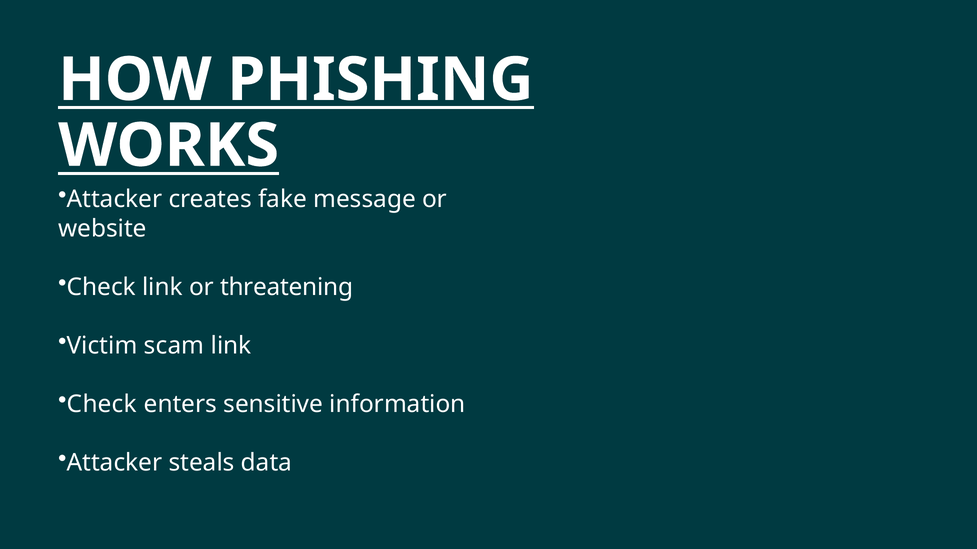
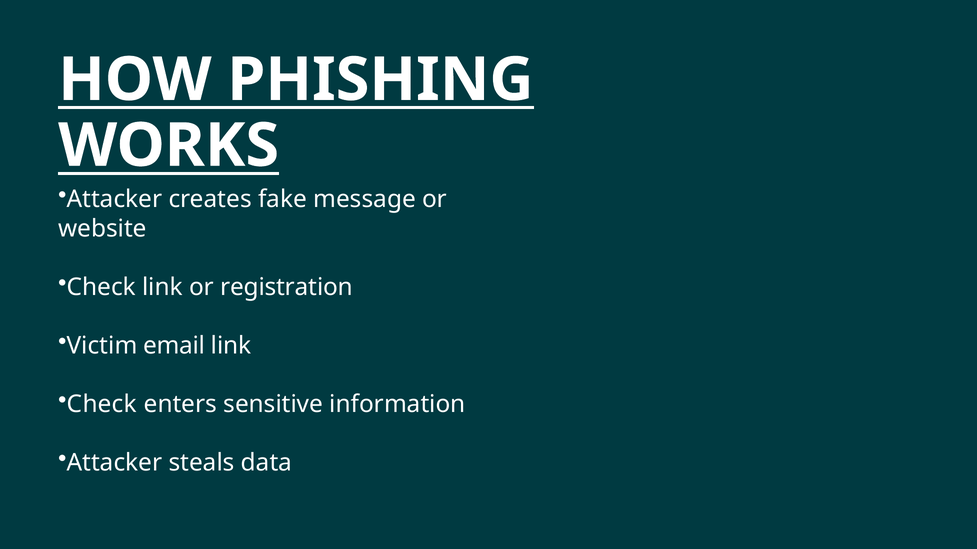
threatening: threatening -> registration (287, 287)
scam: scam -> email (174, 346)
